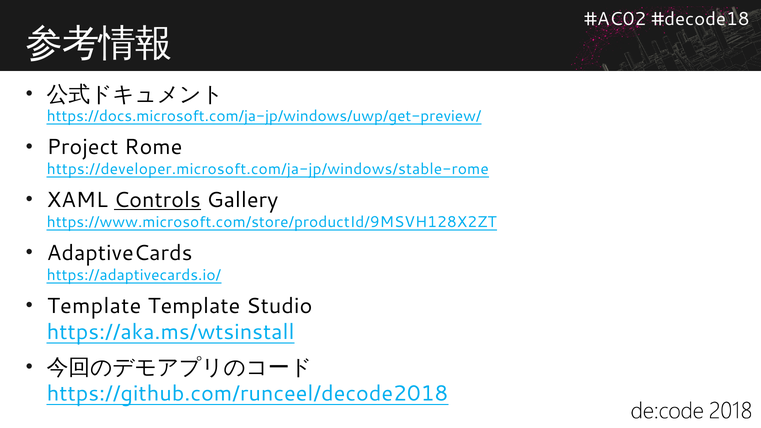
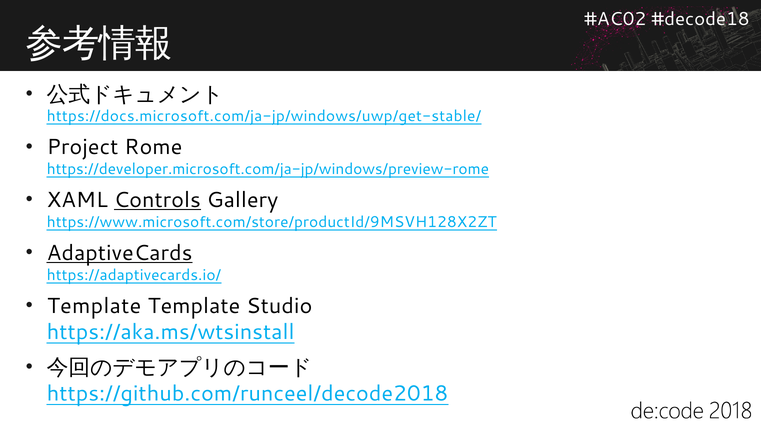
https://docs.microsoft.com/ja-jp/windows/uwp/get-preview/: https://docs.microsoft.com/ja-jp/windows/uwp/get-preview/ -> https://docs.microsoft.com/ja-jp/windows/uwp/get-stable/ (264, 116)
https://developer.microsoft.com/ja-jp/windows/stable-rome: https://developer.microsoft.com/ja-jp/windows/stable-rome -> https://developer.microsoft.com/ja-jp/windows/preview-rome (268, 169)
AdaptiveCards underline: none -> present (120, 253)
